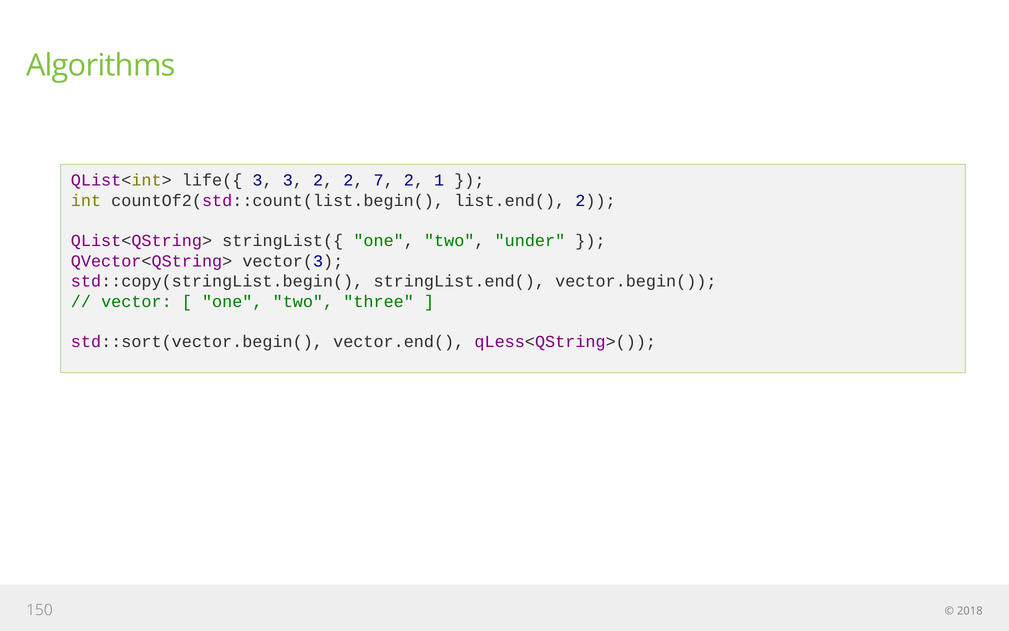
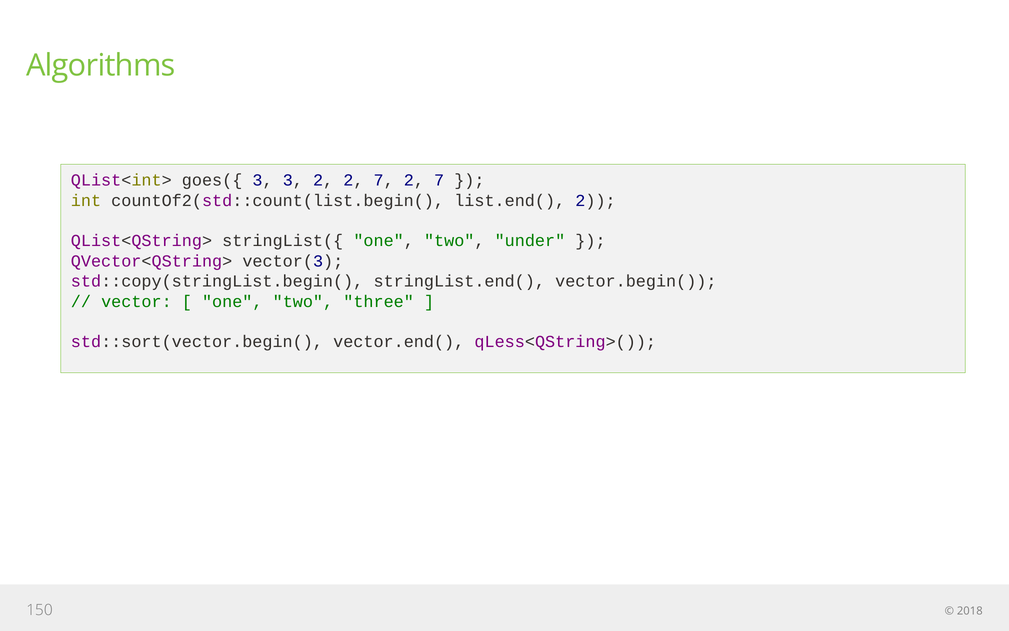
life({: life({ -> goes({ (212, 180)
7 2 1: 1 -> 7 (439, 180)
